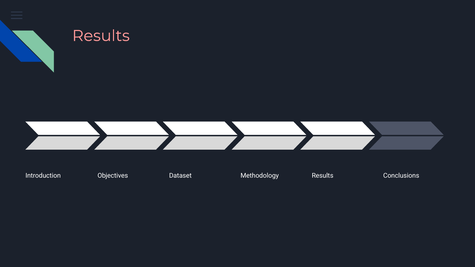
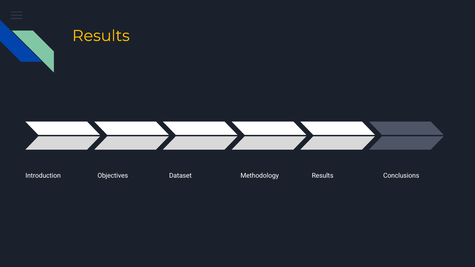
Results colour: pink -> yellow (101, 36)
